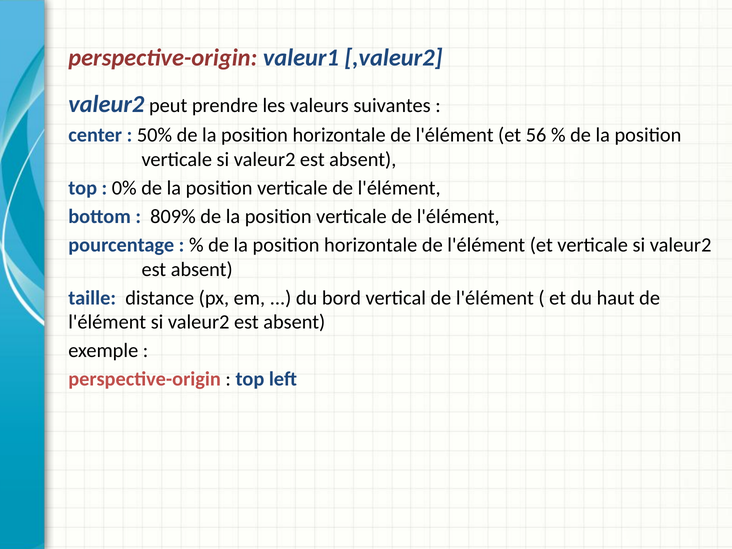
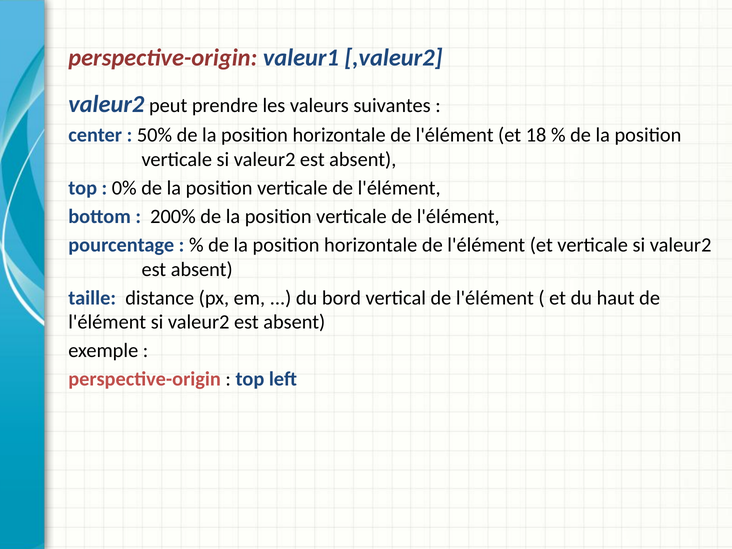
56: 56 -> 18 (536, 135)
809%: 809% -> 200% (173, 216)
